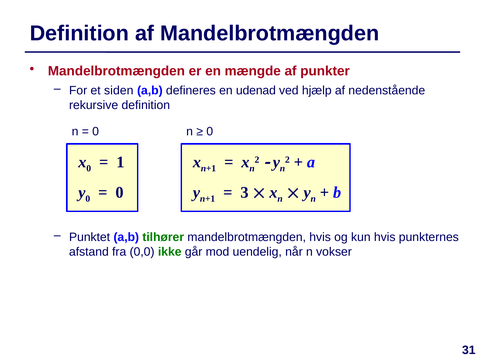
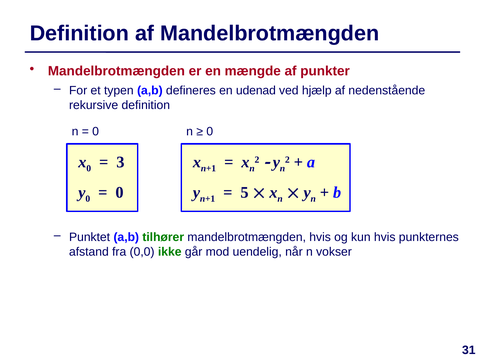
siden: siden -> typen (119, 90)
1: 1 -> 3 (120, 162)
3: 3 -> 5 (244, 192)
